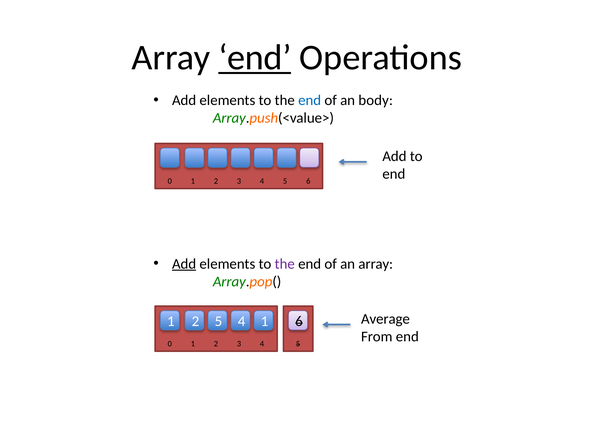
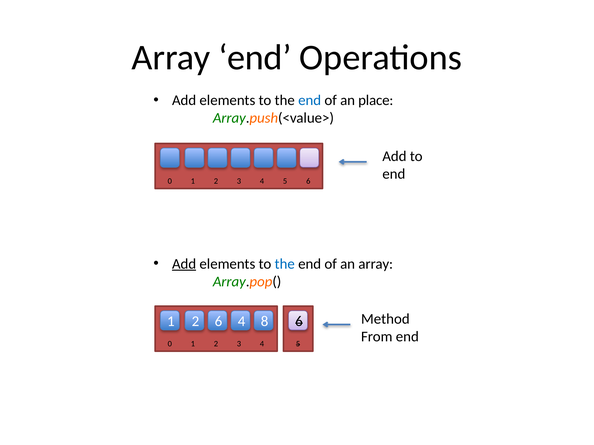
end underline: present -> none (255, 58)
body: body -> place (376, 100)
the colour: purple -> blue (285, 264)
2 5: 5 -> 6 (218, 322)
1: 1 -> 8 (265, 322)
Average: Average -> Method (385, 319)
